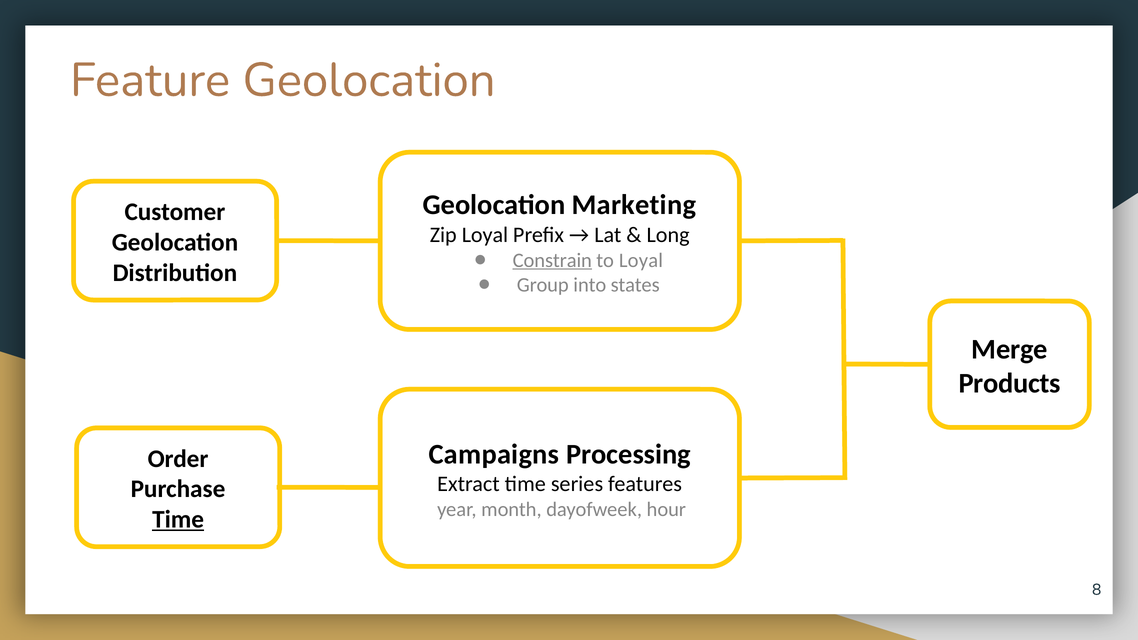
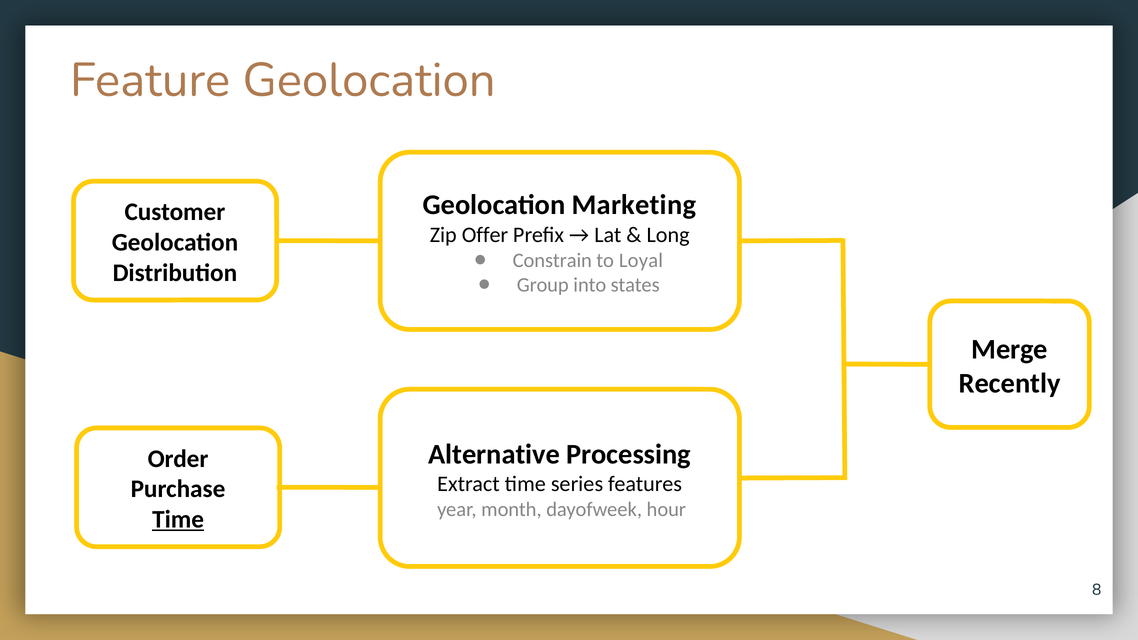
Zip Loyal: Loyal -> Offer (485, 235)
Constrain underline: present -> none (552, 260)
Products: Products -> Recently (1010, 383)
Campaigns: Campaigns -> Alternative (494, 454)
